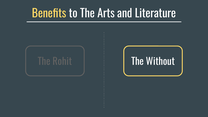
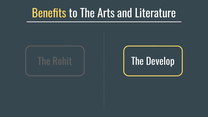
Without: Without -> Develop (160, 62)
